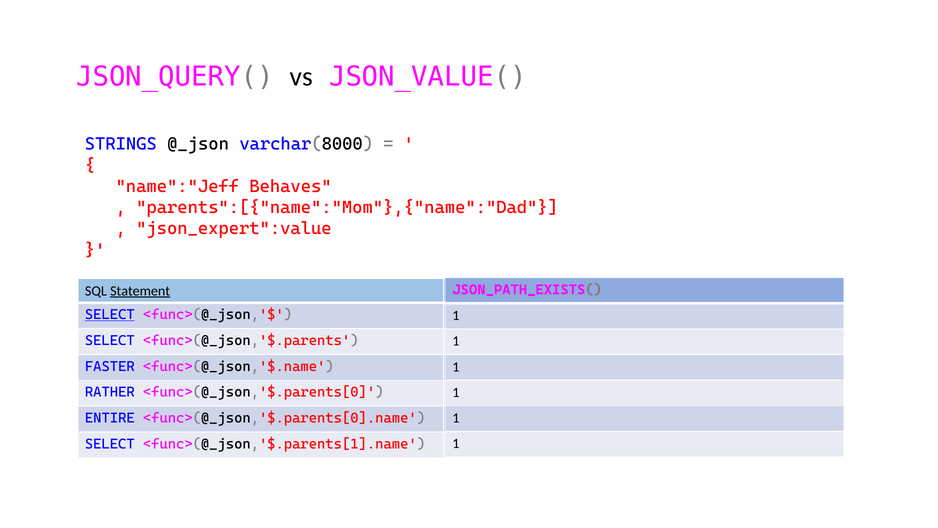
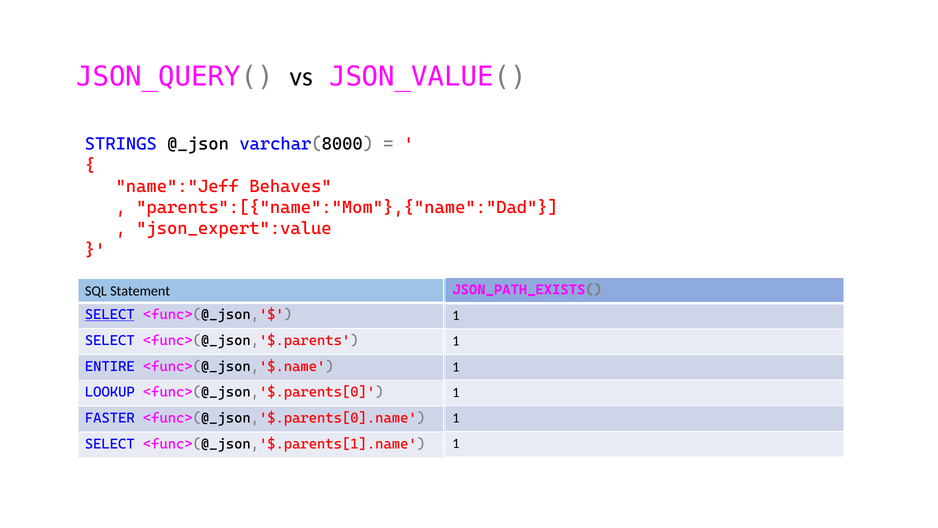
Statement underline: present -> none (140, 291)
FASTER: FASTER -> ENTIRE (110, 366)
RATHER: RATHER -> LOOKUP (110, 392)
ENTIRE: ENTIRE -> FASTER (110, 418)
